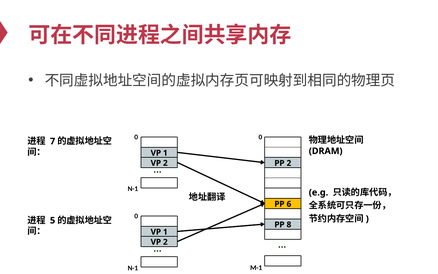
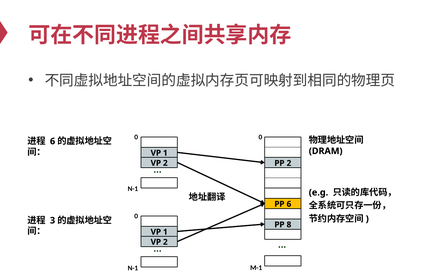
7: 7 -> 6 (53, 141)
5: 5 -> 3 (53, 220)
